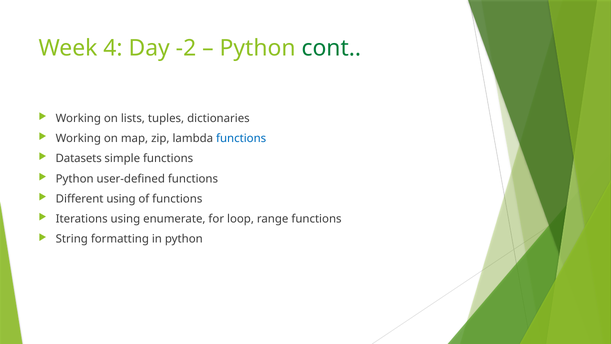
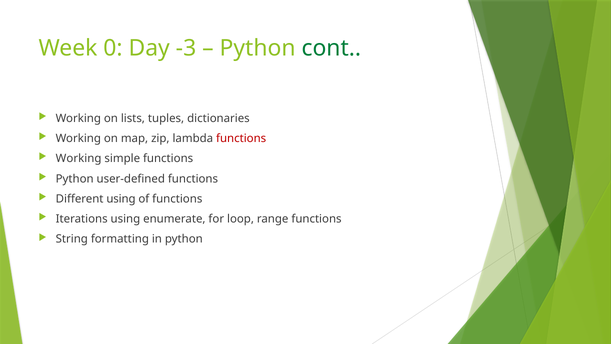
4: 4 -> 0 (113, 48)
-2: -2 -> -3 (186, 48)
functions colour: blue -> red (241, 138)
Datasets: Datasets -> Working (79, 158)
